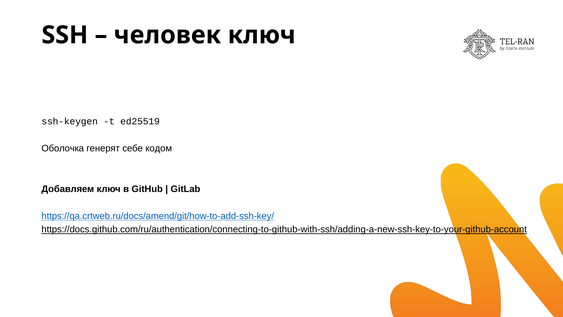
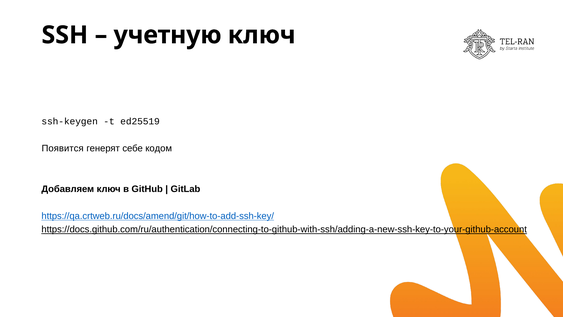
человек: человек -> учетную (168, 35)
Оболочка: Оболочка -> Появится (63, 148)
